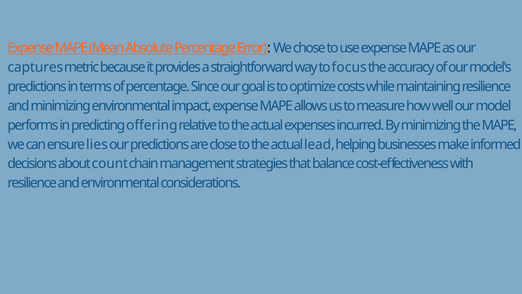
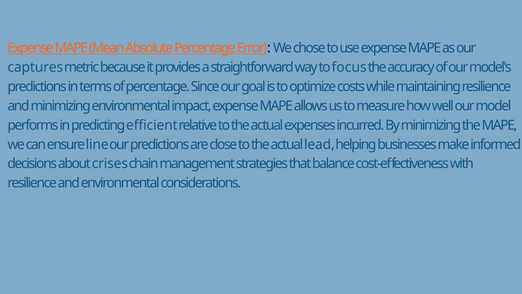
offering: offering -> efficient (152, 125)
lies: lies -> line (97, 144)
count: count -> crises (110, 164)
